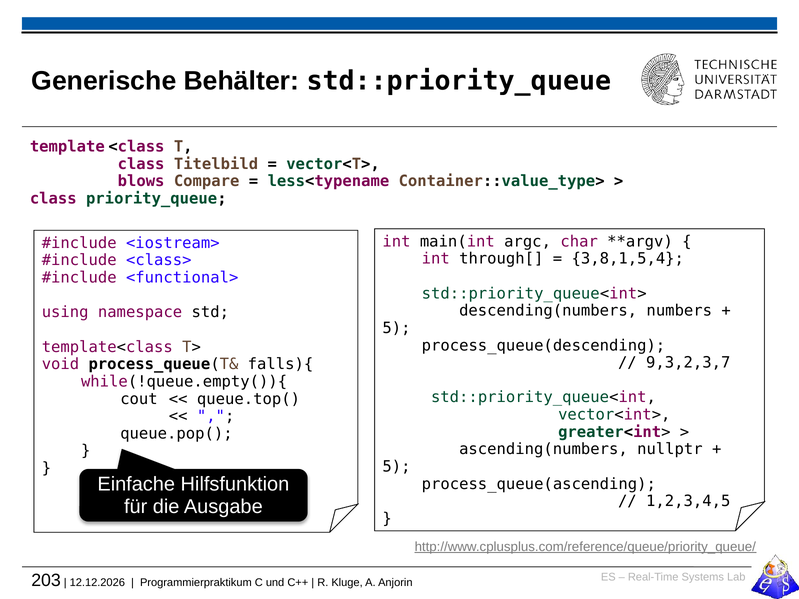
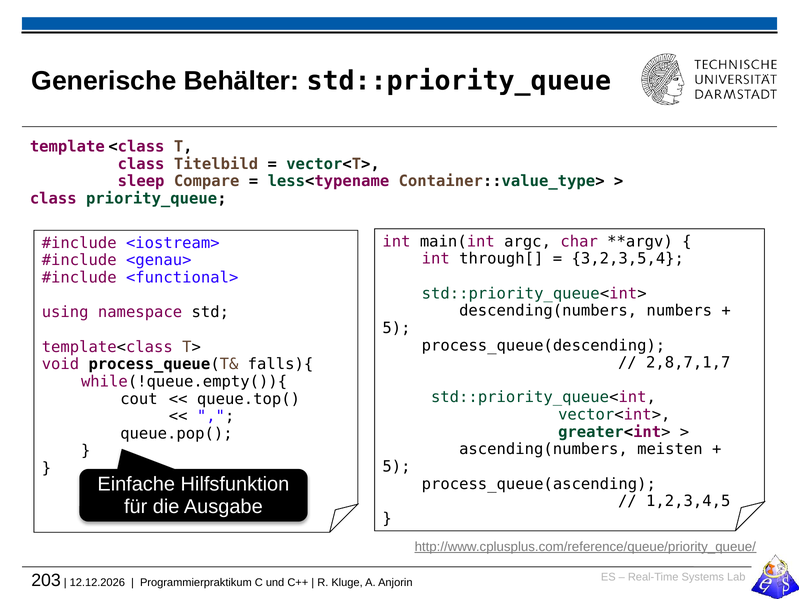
blows: blows -> sleep (141, 181)
3,8,1,5,4: 3,8,1,5,4 -> 3,2,3,5,4 (628, 259)
<class>: <class> -> <genau> (159, 260)
9,3,2,3,7: 9,3,2,3,7 -> 2,8,7,1,7 (688, 363)
nullptr: nullptr -> meisten (670, 450)
